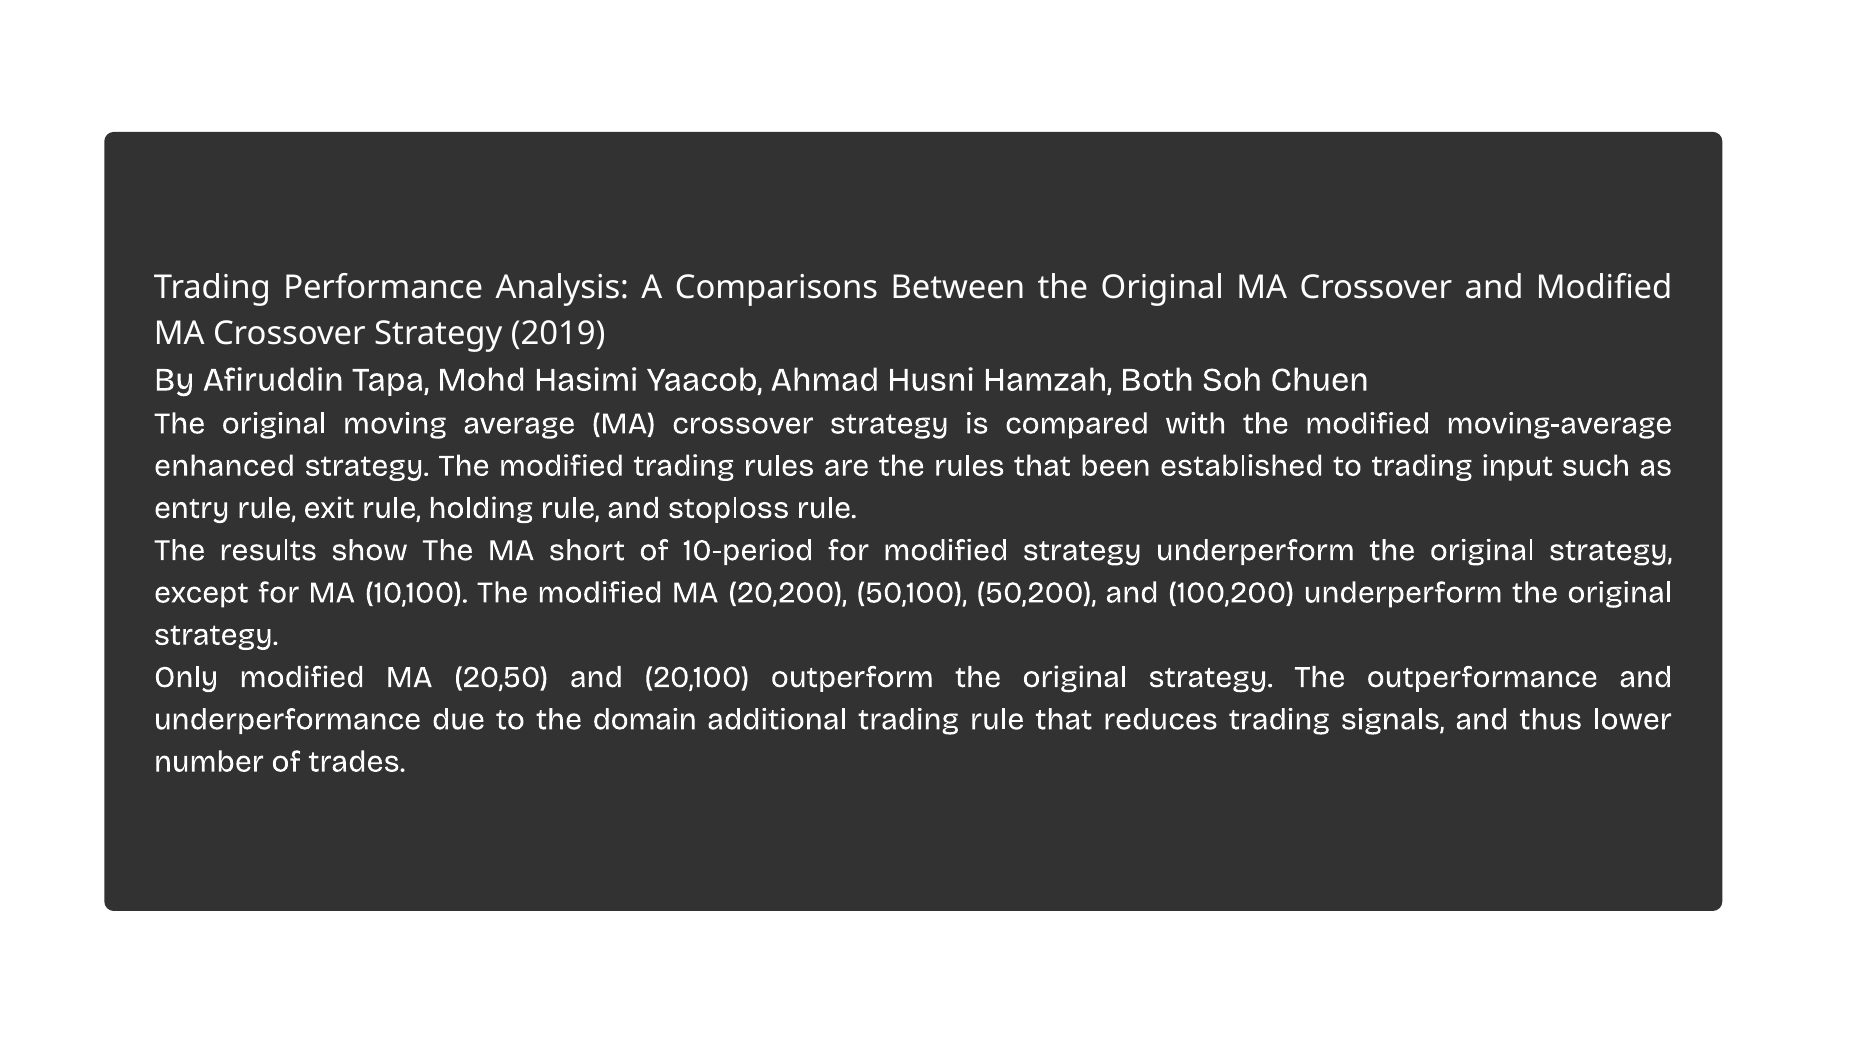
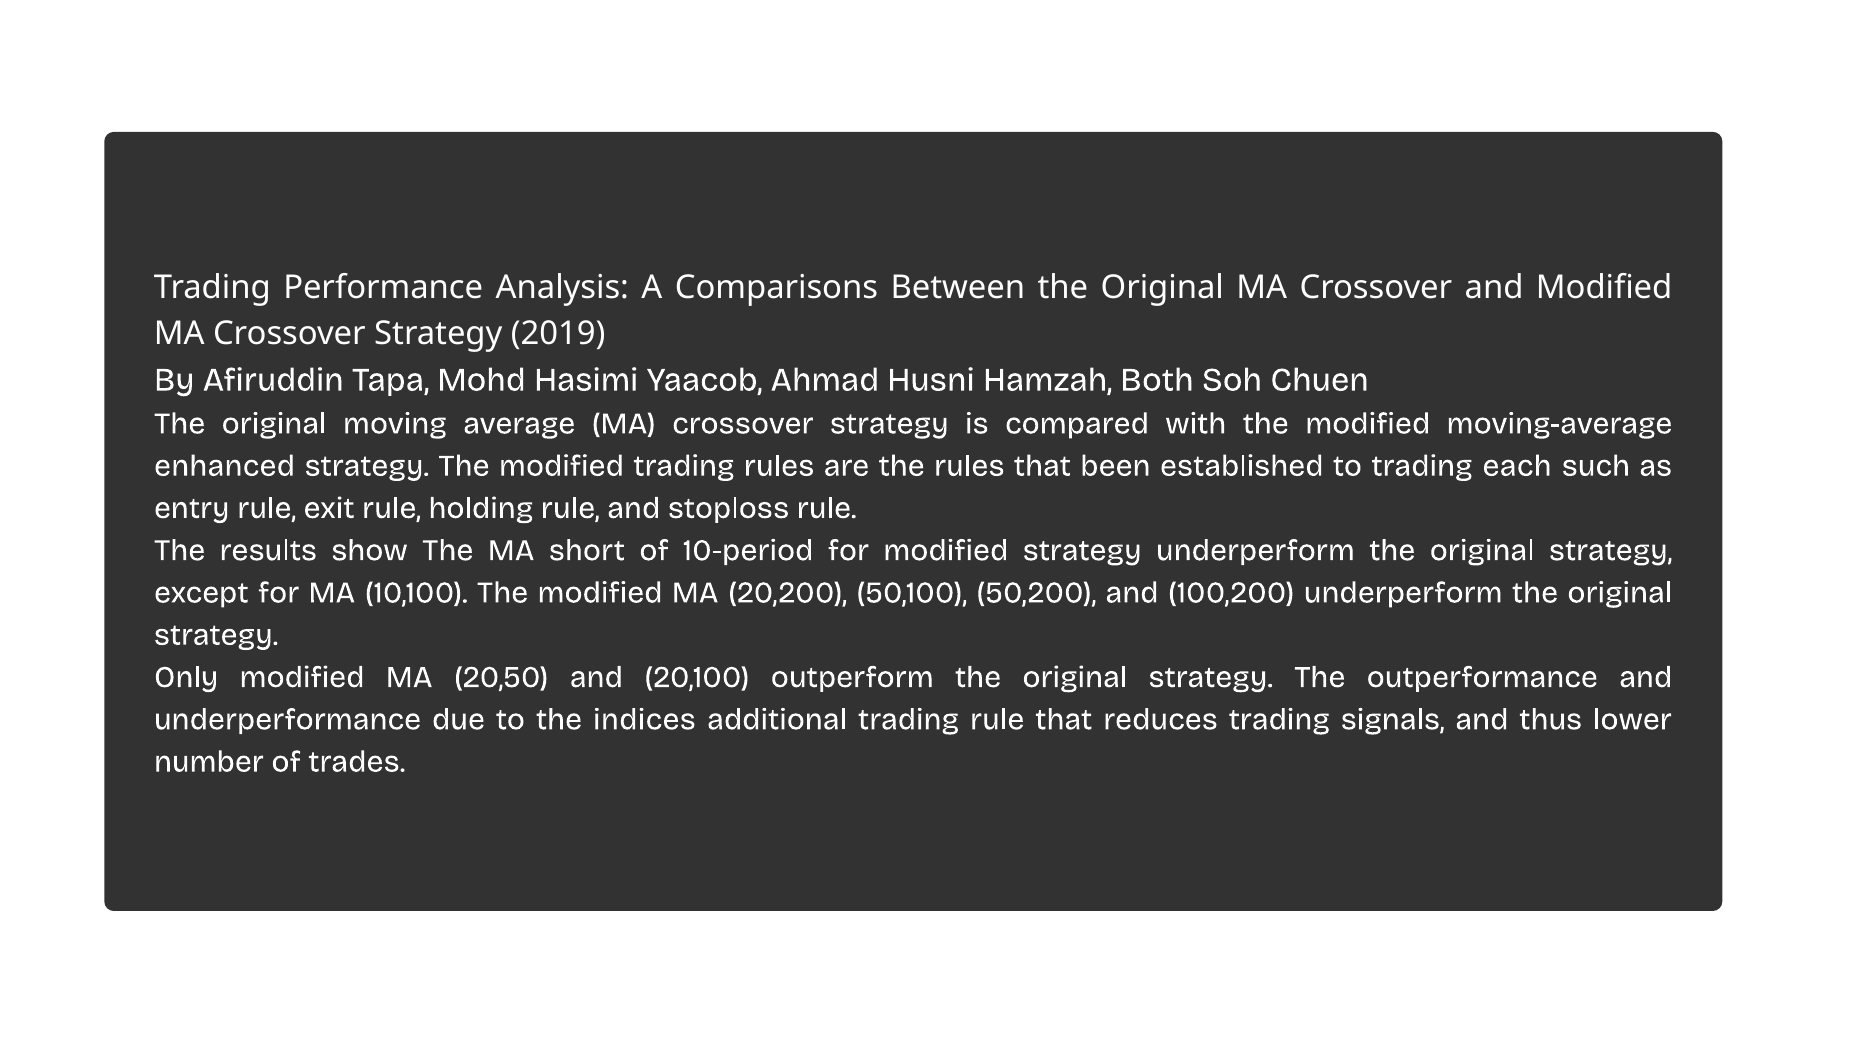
input: input -> each (1517, 466)
domain: domain -> indices (644, 719)
